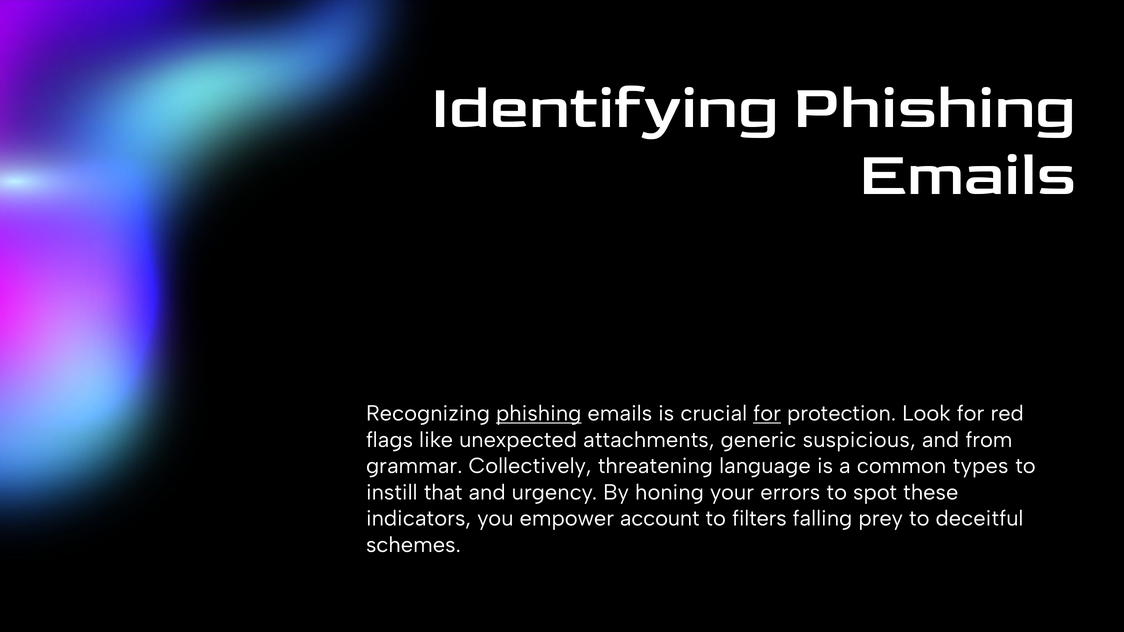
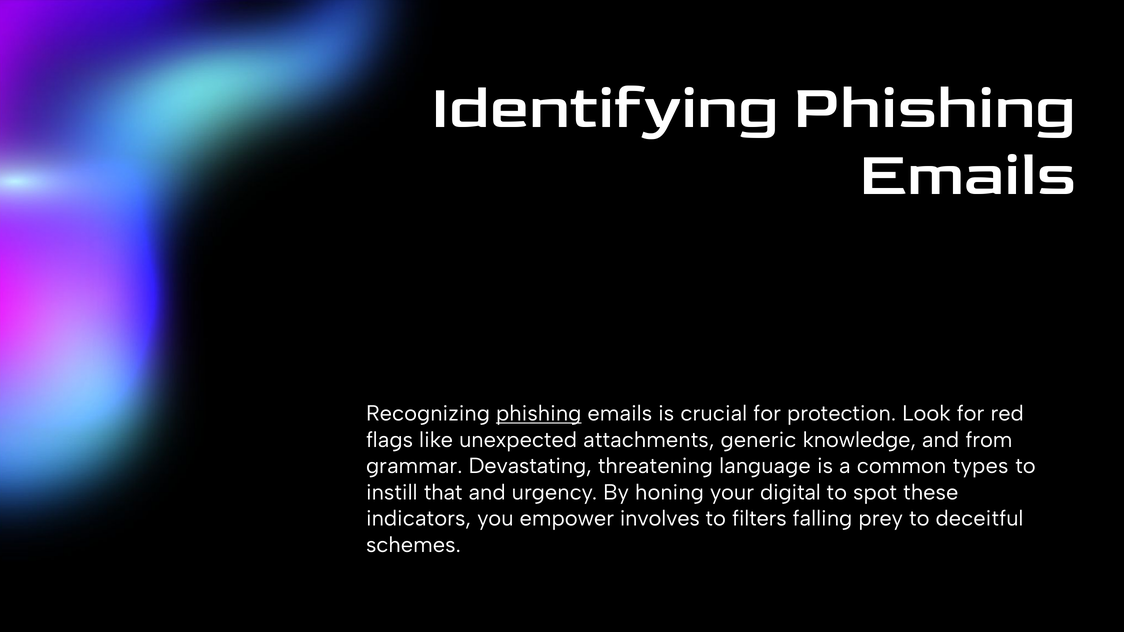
for underline: present -> none (767, 414)
suspicious: suspicious -> knowledge (859, 440)
Collectively: Collectively -> Devastating (530, 466)
errors: errors -> digital (790, 493)
account: account -> involves (660, 519)
